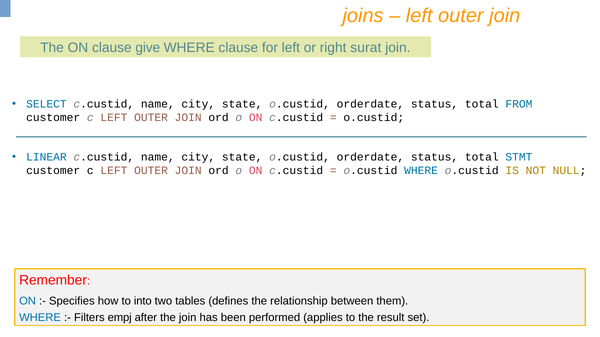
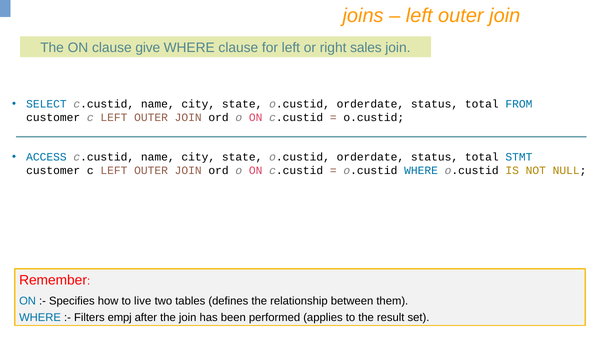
surat: surat -> sales (366, 48)
LINEAR: LINEAR -> ACCESS (46, 157)
into: into -> live (143, 301)
